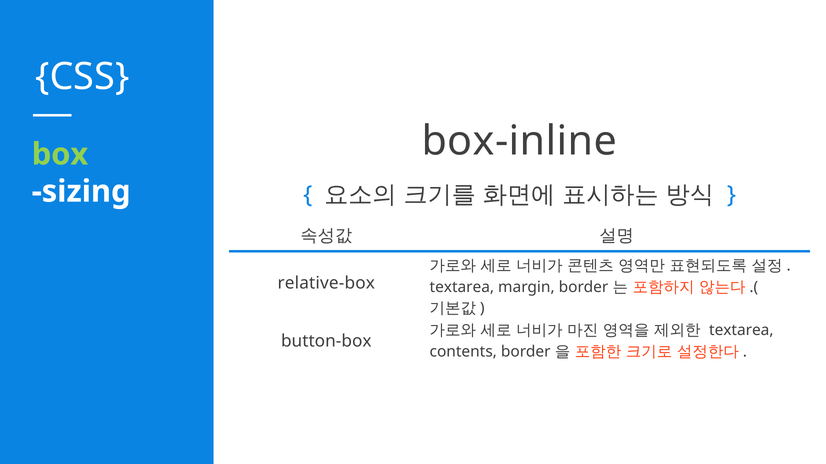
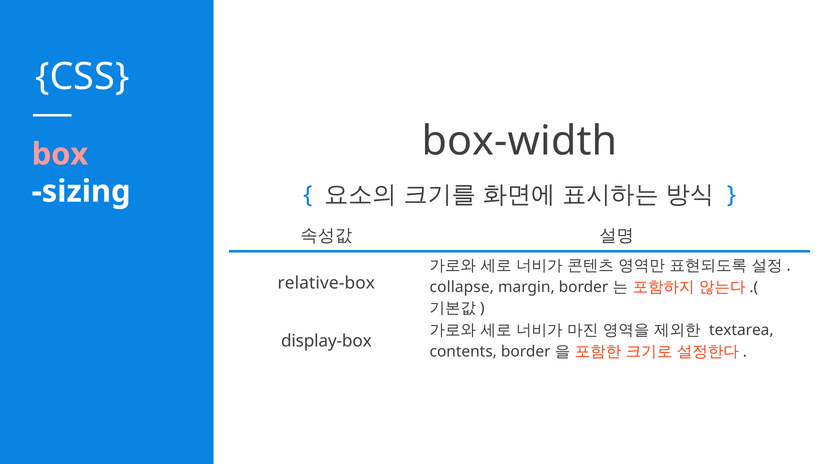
box-inline: box-inline -> box-width (519, 142)
box colour: light green -> pink (60, 155)
textarea: textarea -> collapse (462, 287)
button-box: button-box -> display-box (326, 342)
